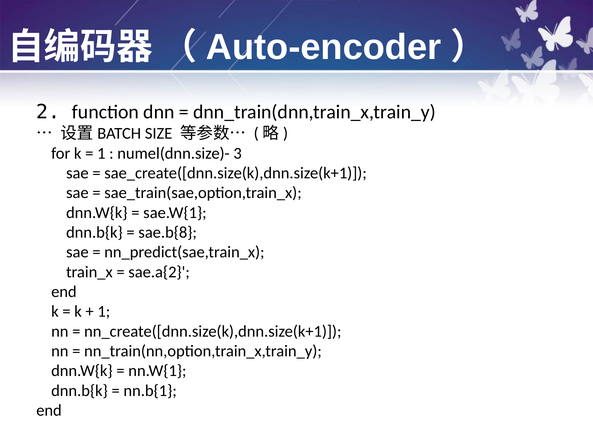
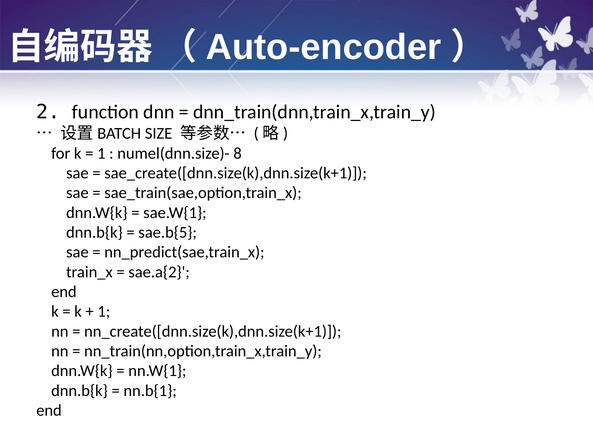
3: 3 -> 8 (238, 153)
sae.b{8: sae.b{8 -> sae.b{5 (168, 232)
